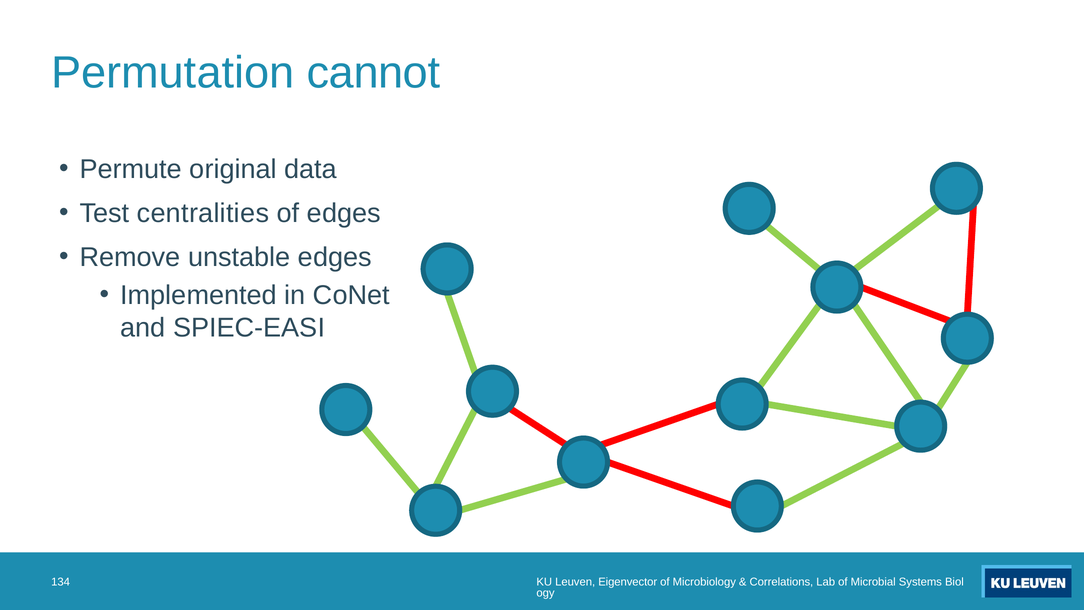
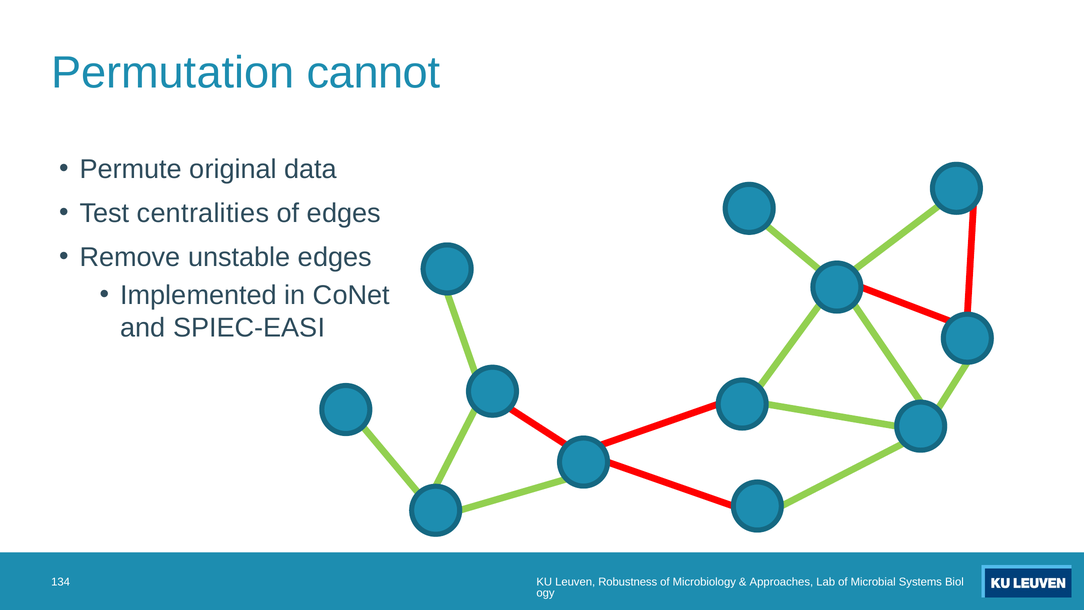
Eigenvector: Eigenvector -> Robustness (628, 582)
Correlations: Correlations -> Approaches (781, 582)
